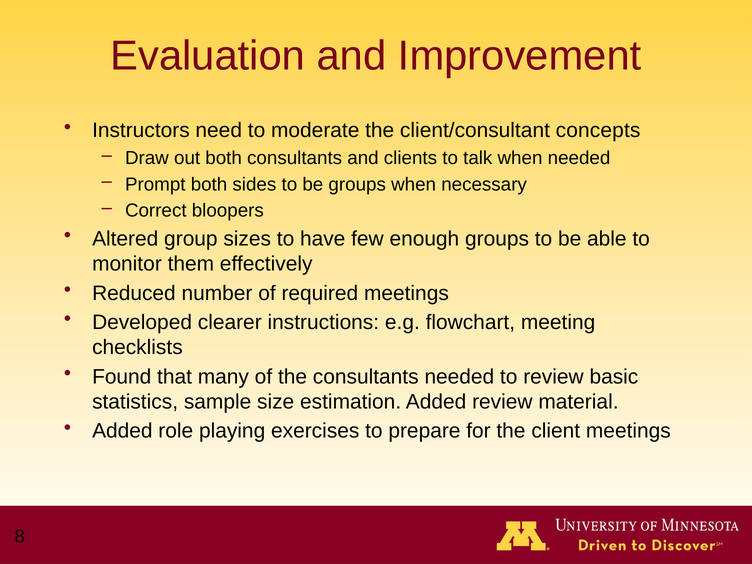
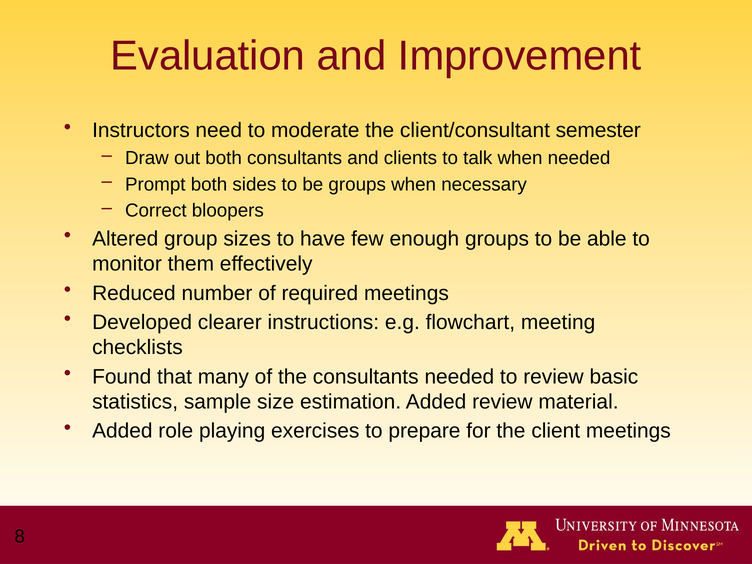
concepts: concepts -> semester (598, 131)
